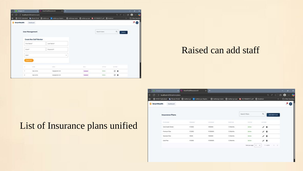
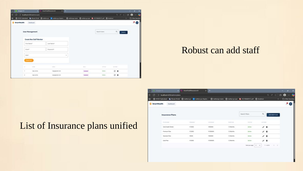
Raised: Raised -> Robust (195, 50)
